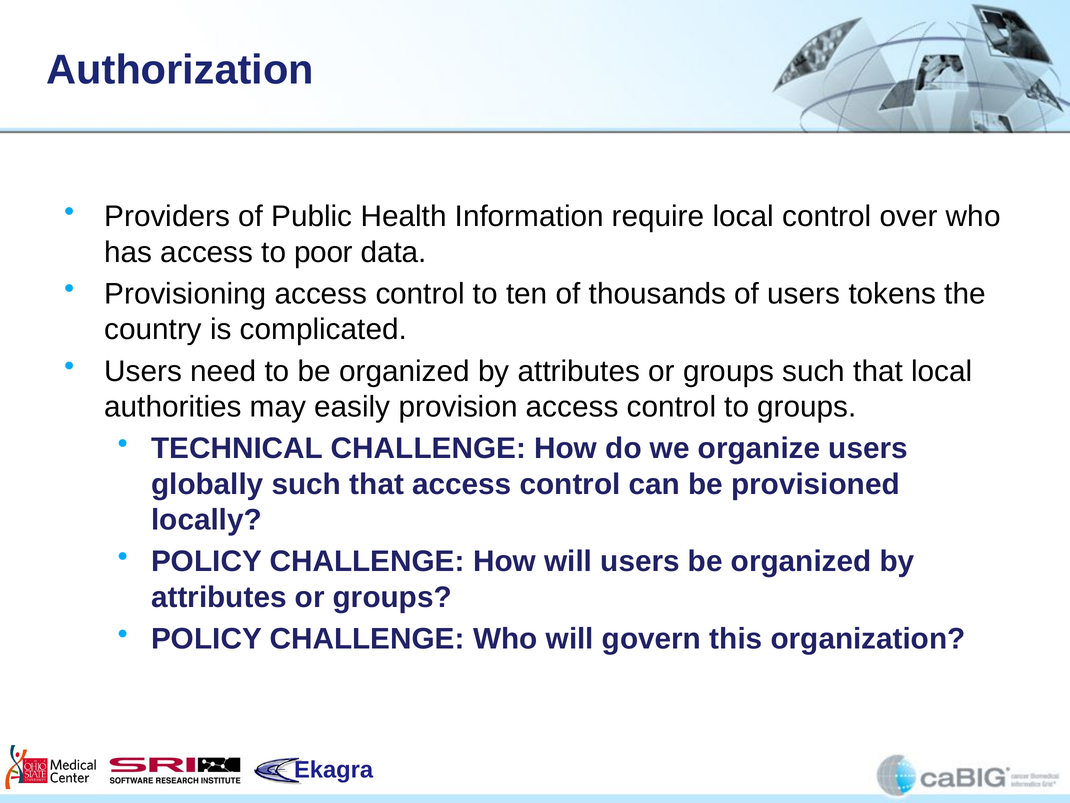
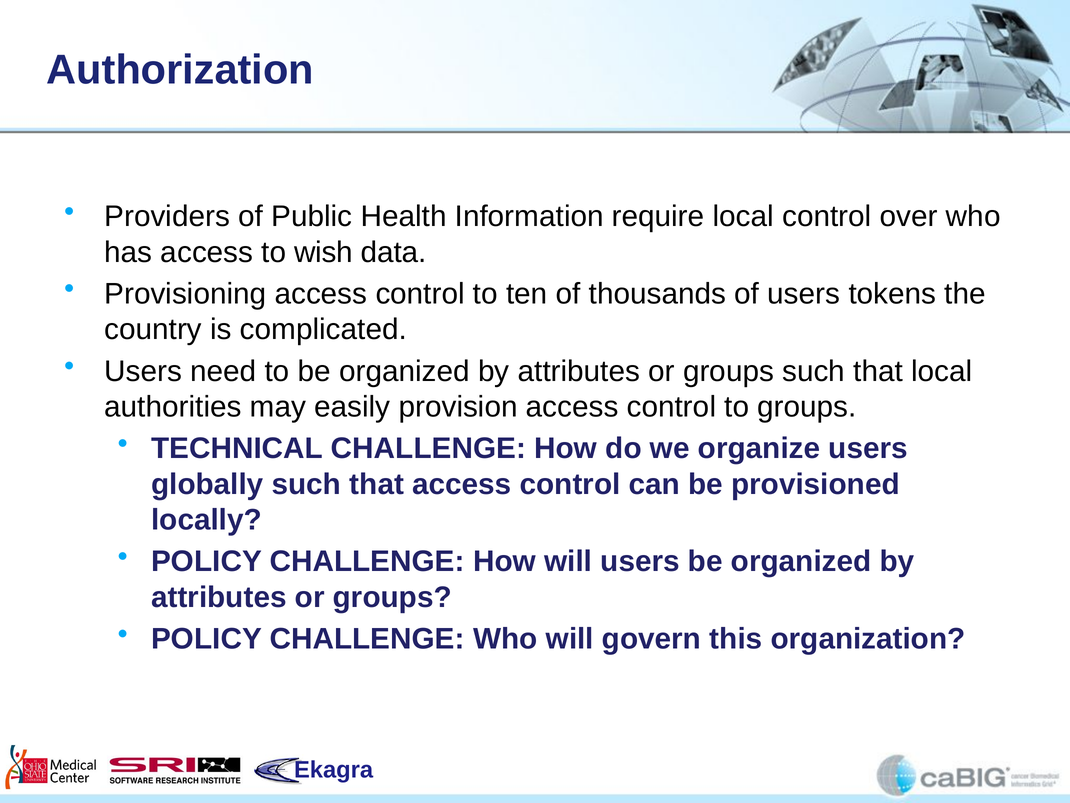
poor: poor -> wish (324, 252)
